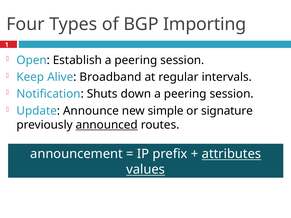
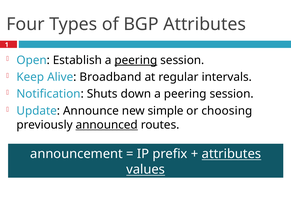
BGP Importing: Importing -> Attributes (205, 24)
peering underline: none -> present (136, 60)
signature: signature -> choosing (227, 111)
